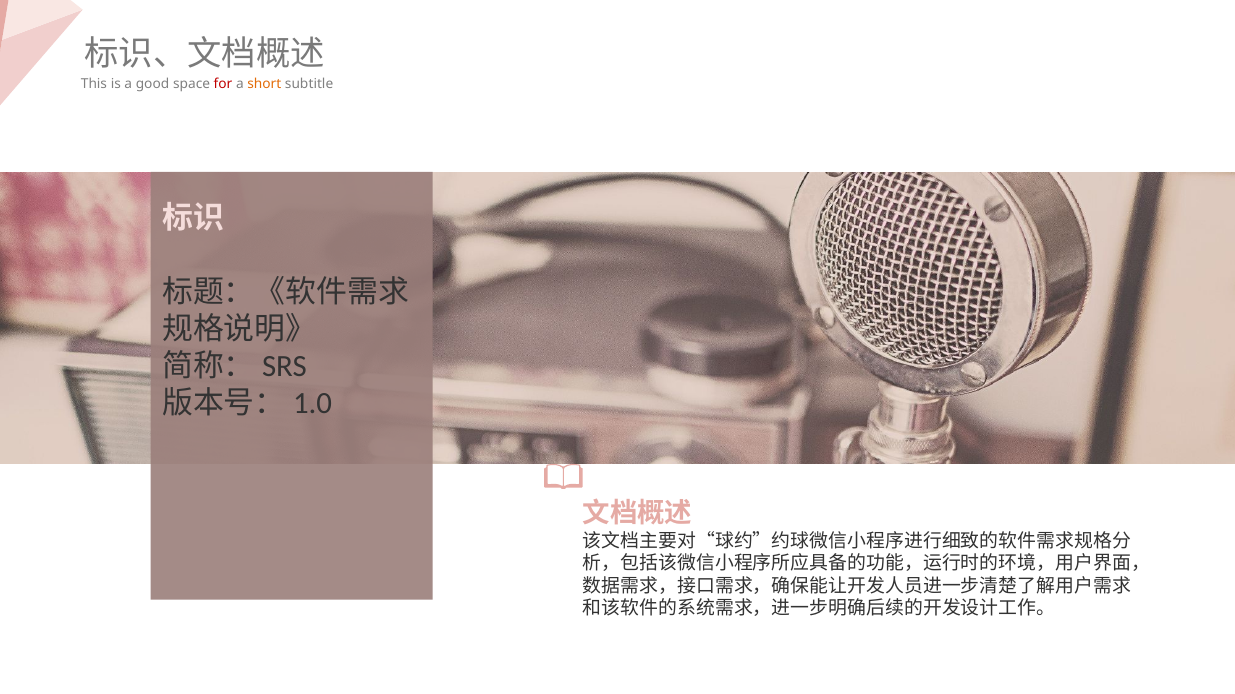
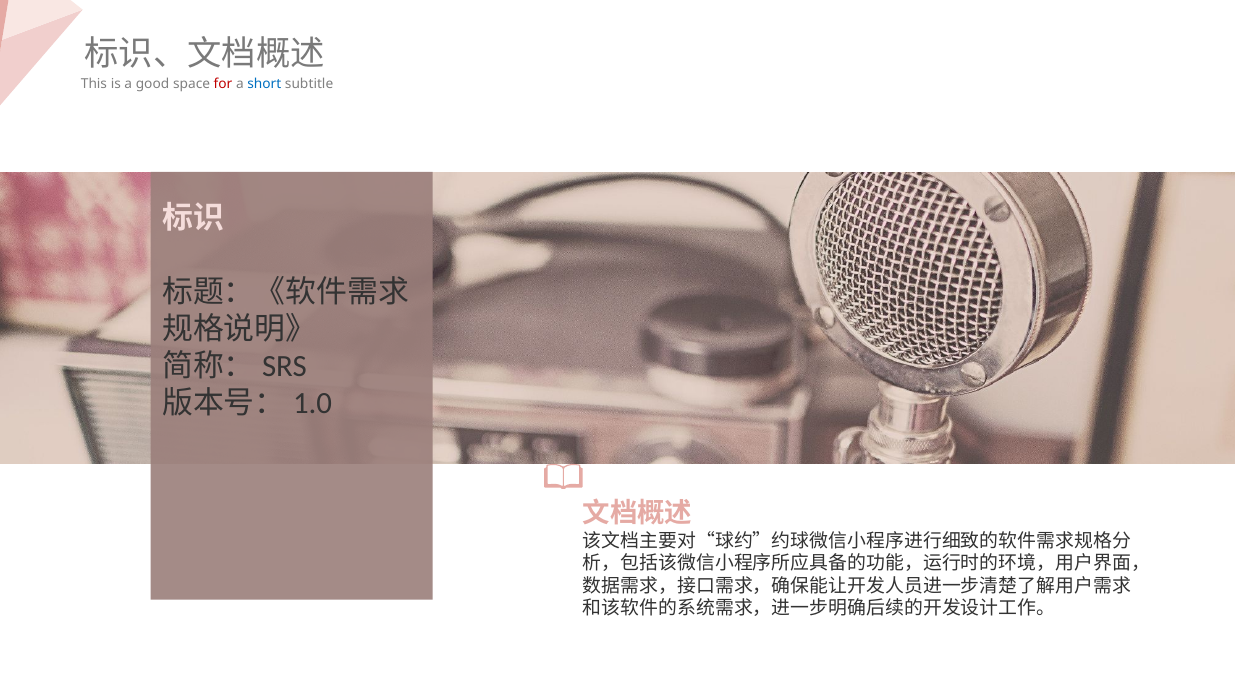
short colour: orange -> blue (264, 84)
